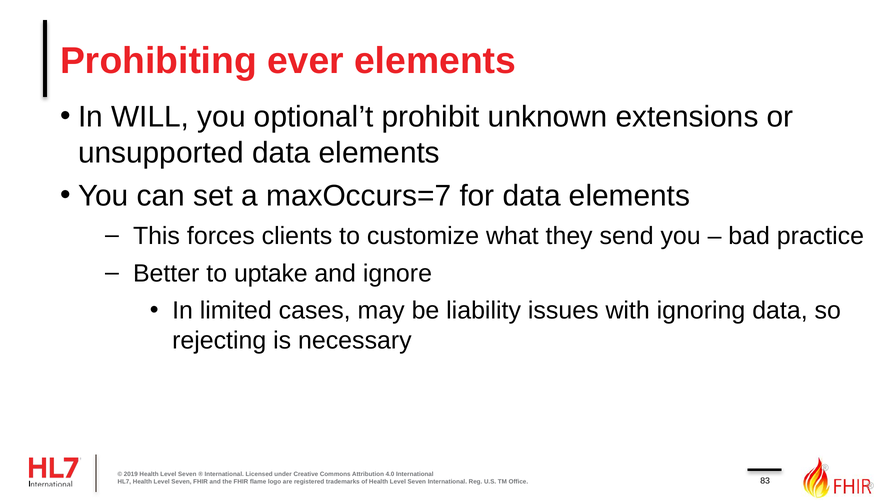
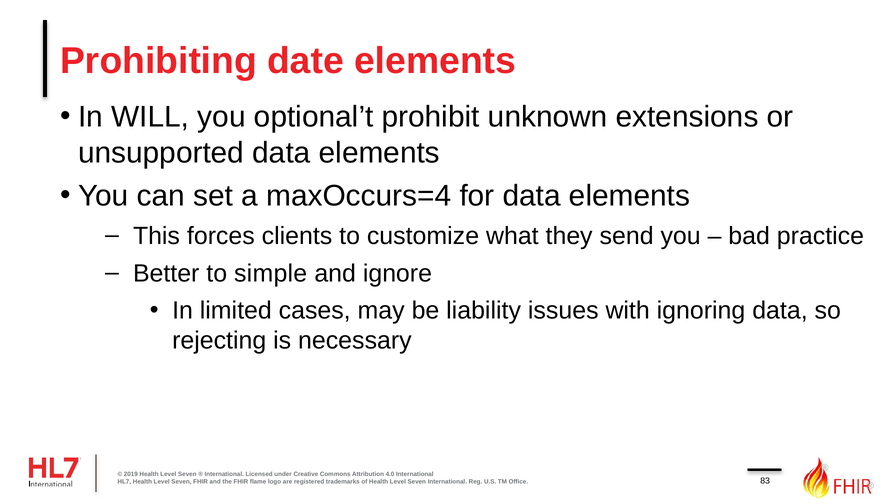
ever: ever -> date (305, 61)
maxOccurs=7: maxOccurs=7 -> maxOccurs=4 (359, 196)
uptake: uptake -> simple (271, 273)
